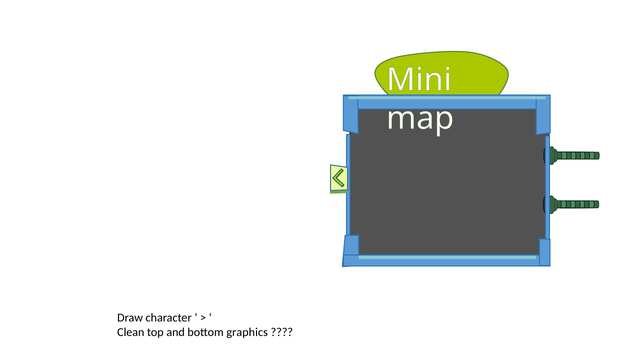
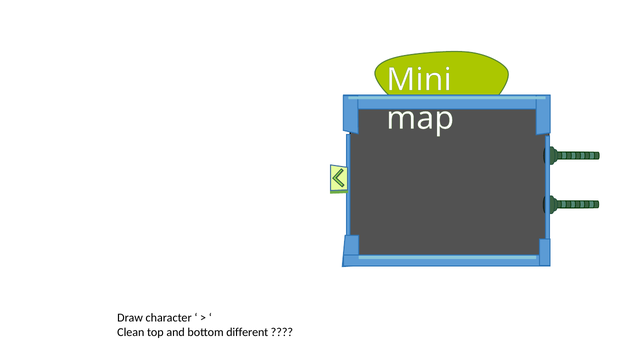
graphics: graphics -> different (247, 333)
